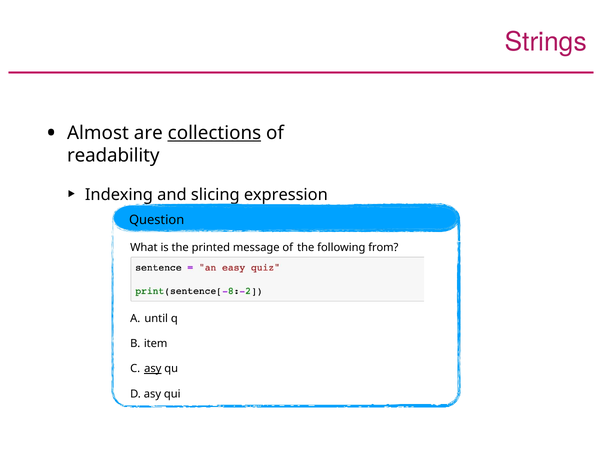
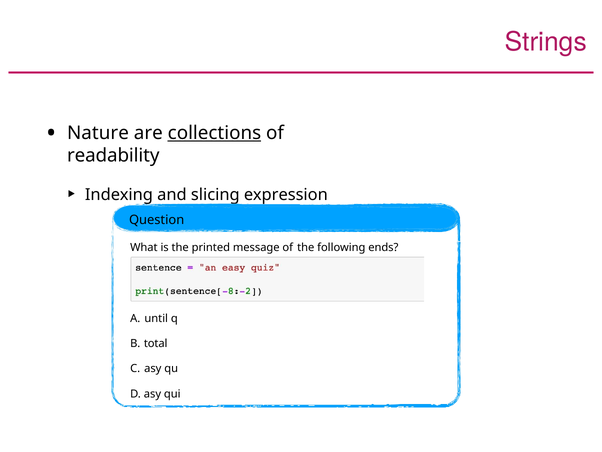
Almost: Almost -> Nature (98, 133)
from: from -> ends (383, 247)
item: item -> total (156, 343)
asy underline: present -> none (153, 368)
